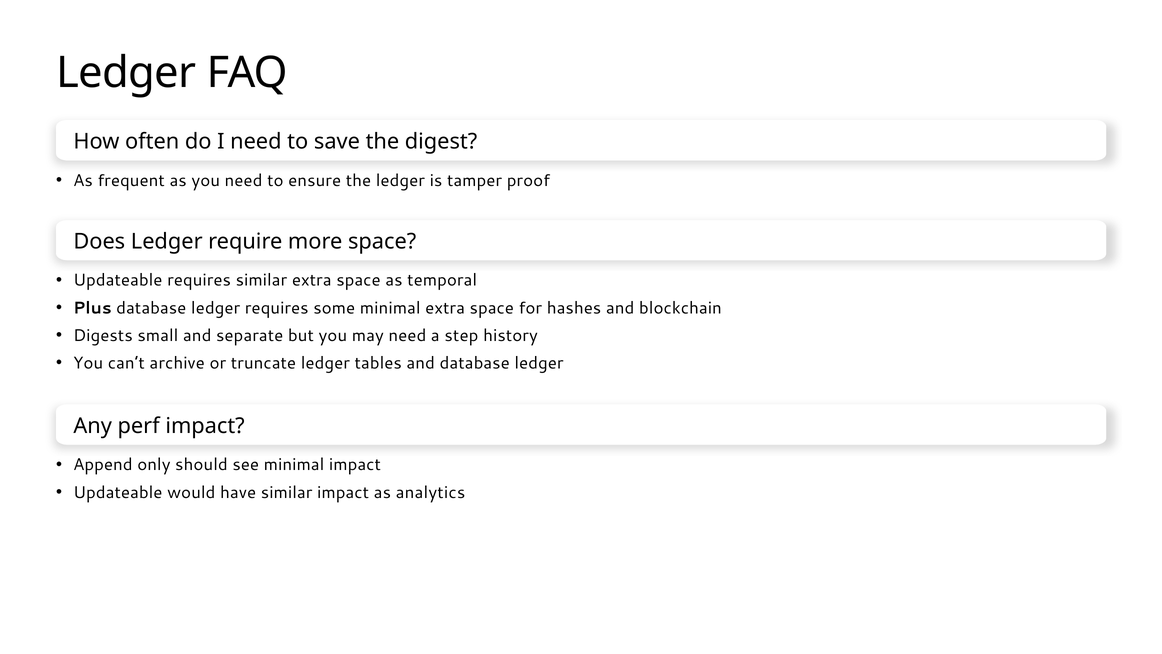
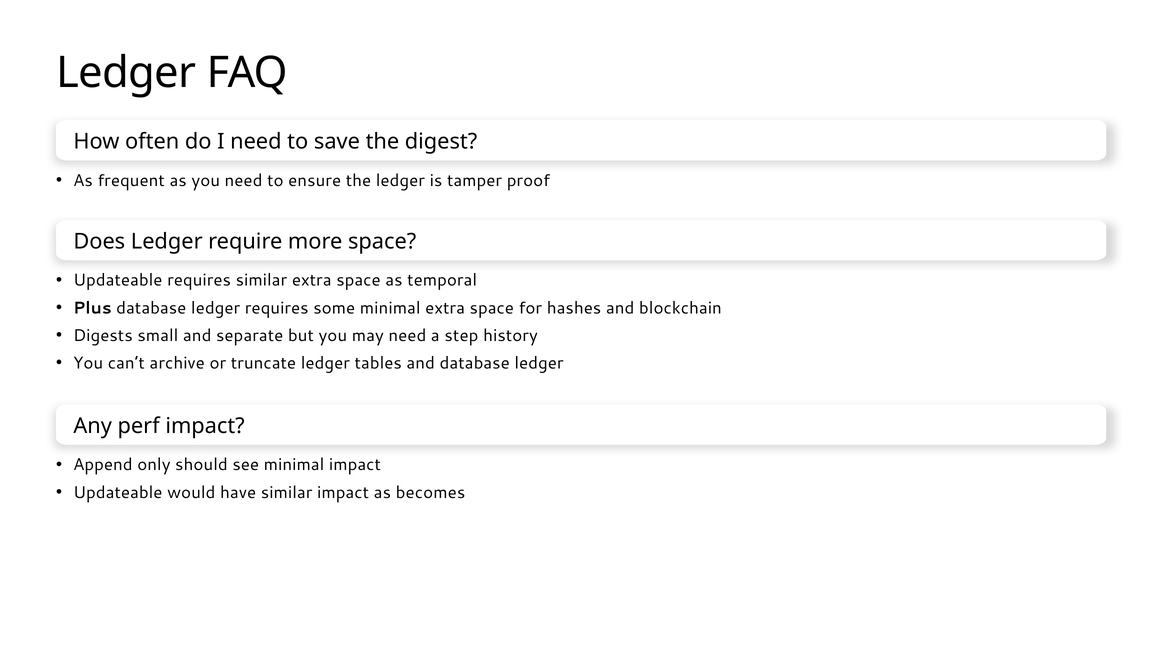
analytics: analytics -> becomes (431, 492)
